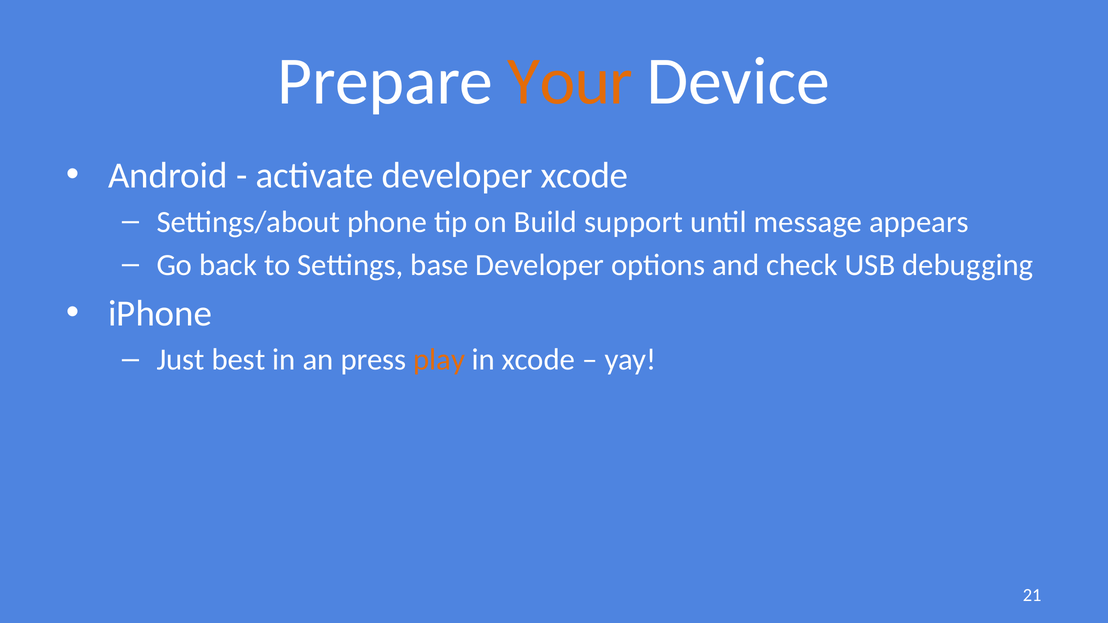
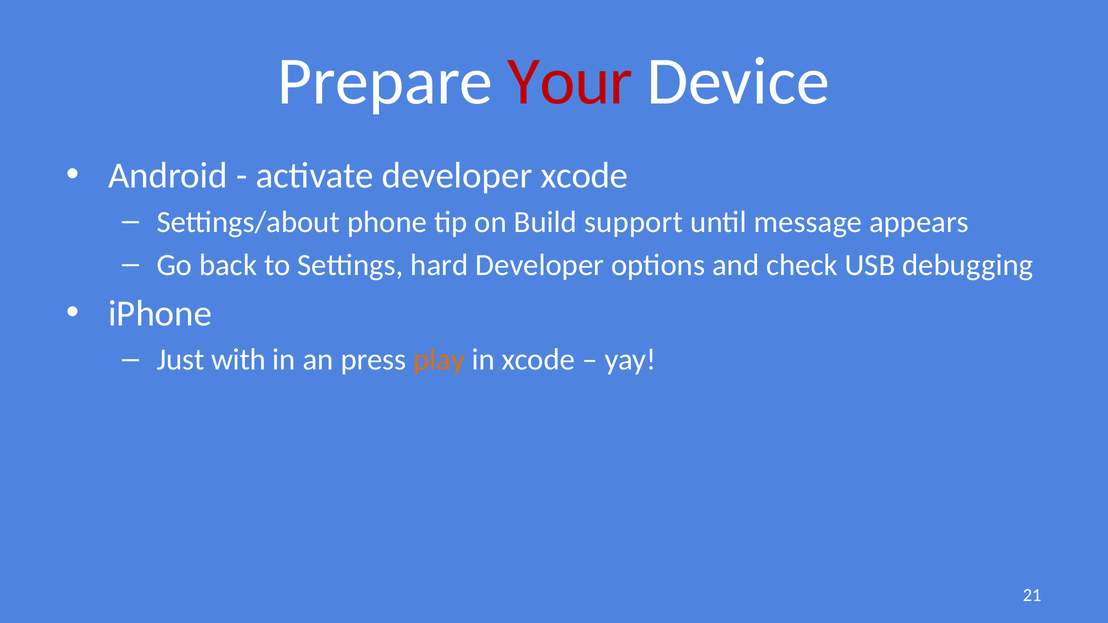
Your colour: orange -> red (570, 82)
base: base -> hard (439, 265)
best: best -> with (239, 360)
